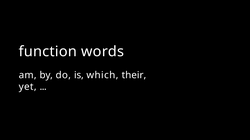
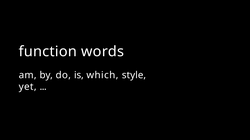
their: their -> style (134, 75)
